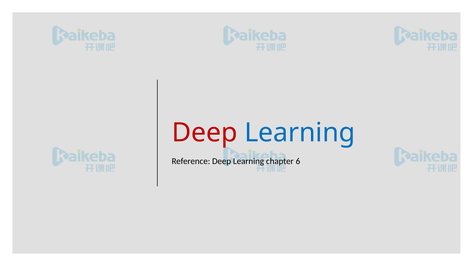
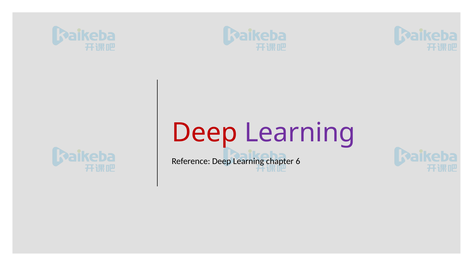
Learning colour: blue -> purple (300, 133)
